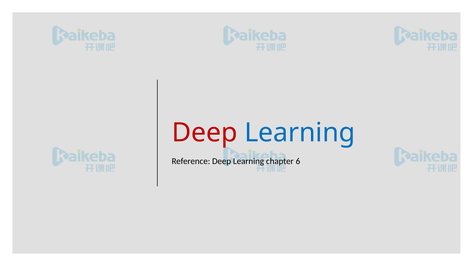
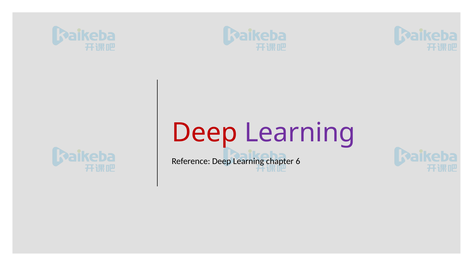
Learning colour: blue -> purple (300, 133)
